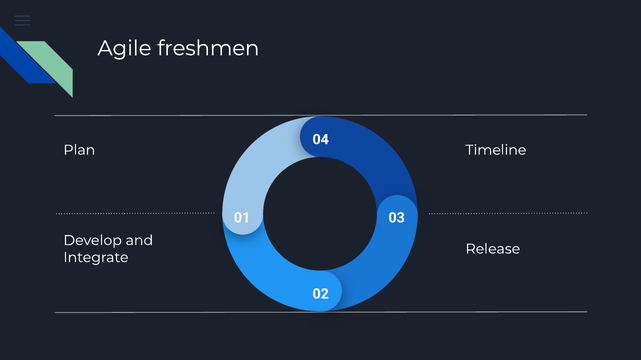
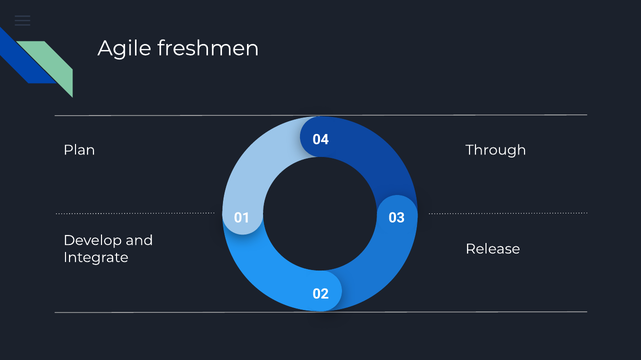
Timeline: Timeline -> Through (496, 150)
